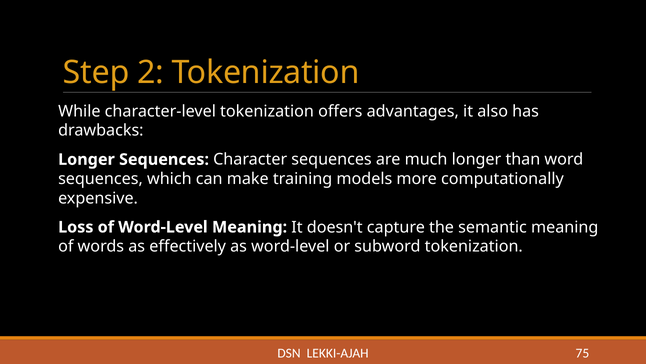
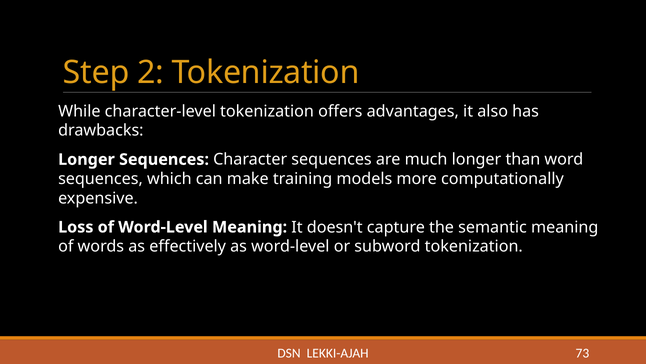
75: 75 -> 73 (582, 353)
